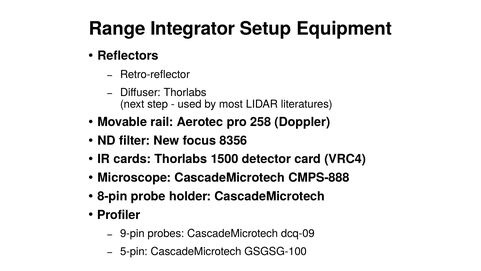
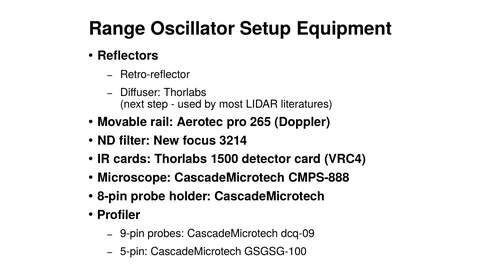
Integrator: Integrator -> Oscillator (193, 29)
258: 258 -> 265 (261, 122)
8356: 8356 -> 3214 (233, 140)
